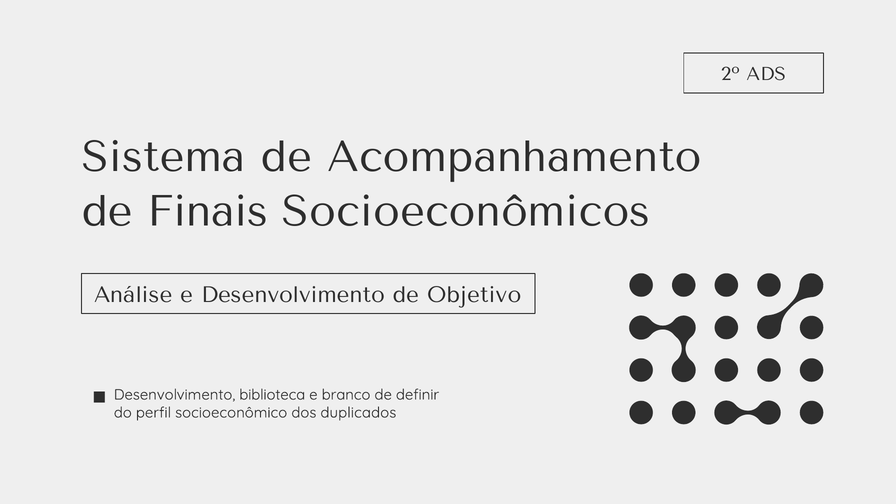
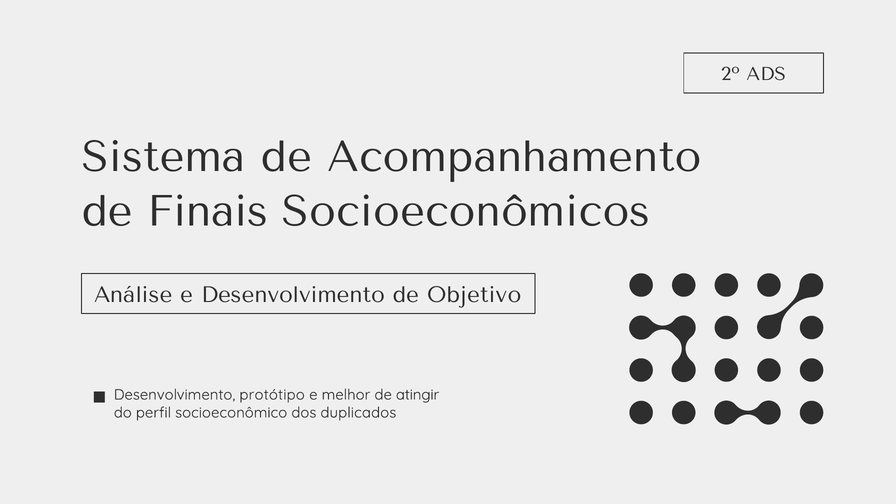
biblioteca: biblioteca -> protótipo (272, 395)
branco: branco -> melhor (346, 395)
definir: definir -> atingir (418, 395)
